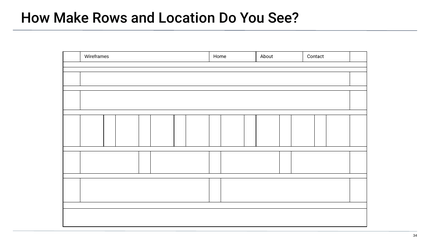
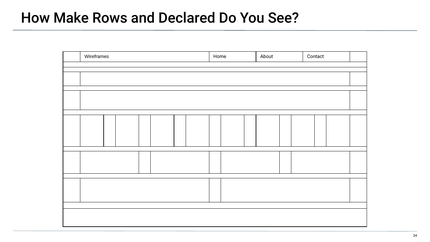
Location: Location -> Declared (187, 18)
